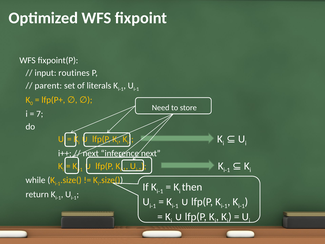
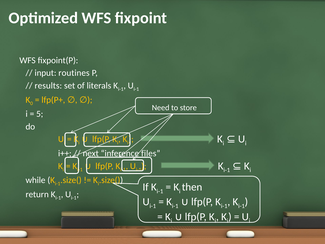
parent: parent -> results (48, 86)
7: 7 -> 5 (40, 114)
inference next: next -> files (151, 153)
